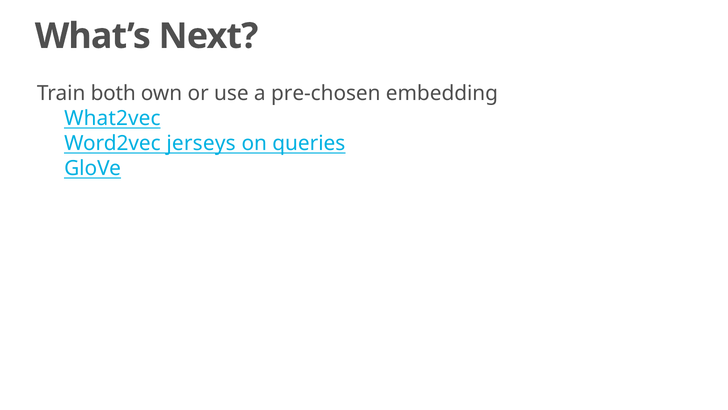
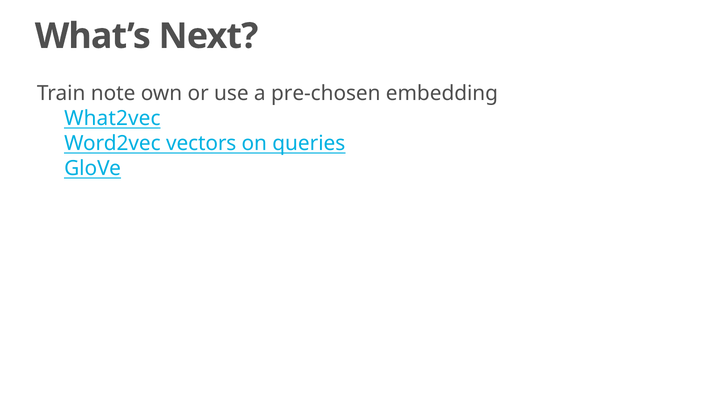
both: both -> note (113, 93)
jerseys: jerseys -> vectors (201, 143)
